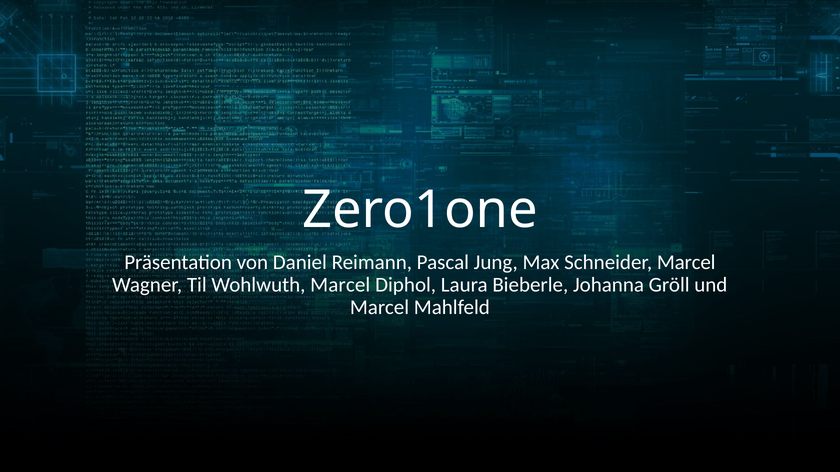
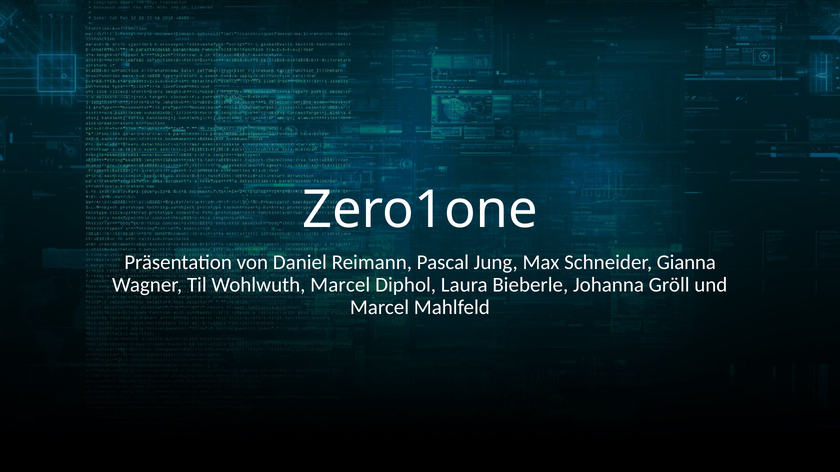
Schneider Marcel: Marcel -> Gianna (686, 263)
